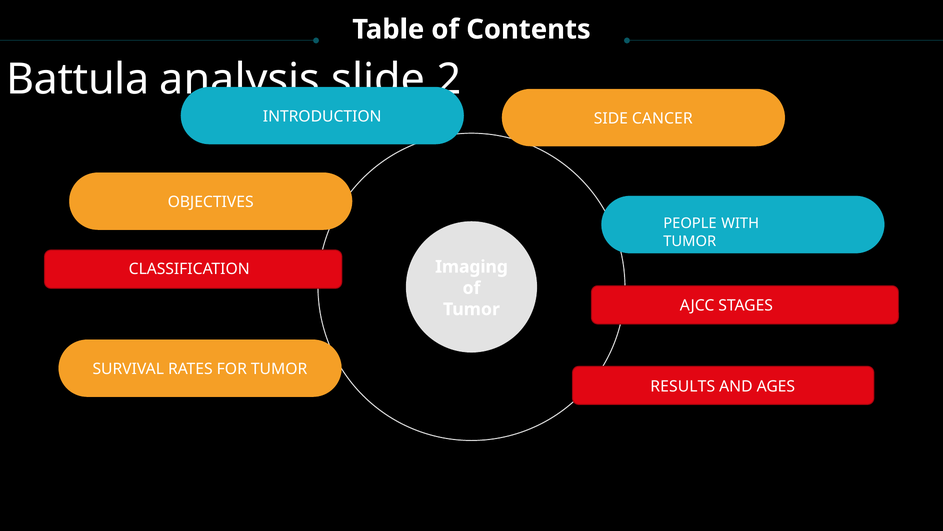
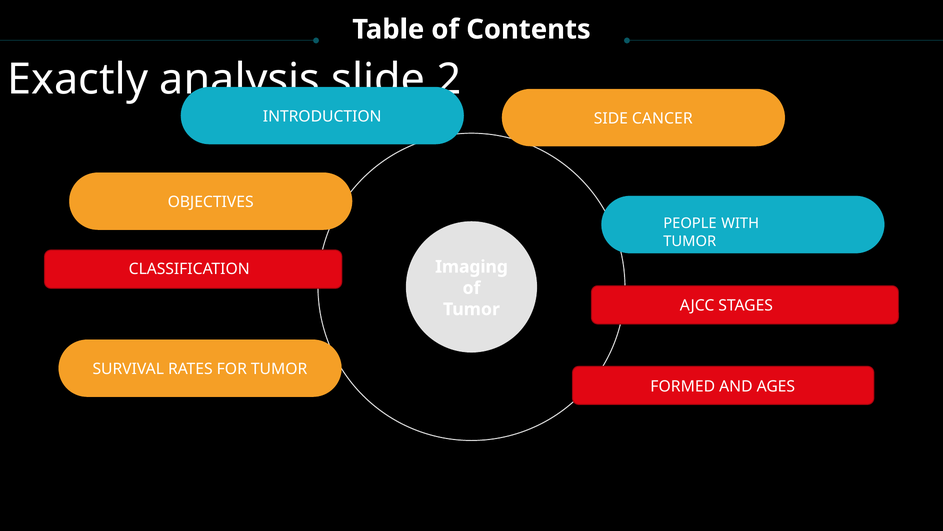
Battula: Battula -> Exactly (78, 79)
RESULTS: RESULTS -> FORMED (683, 386)
